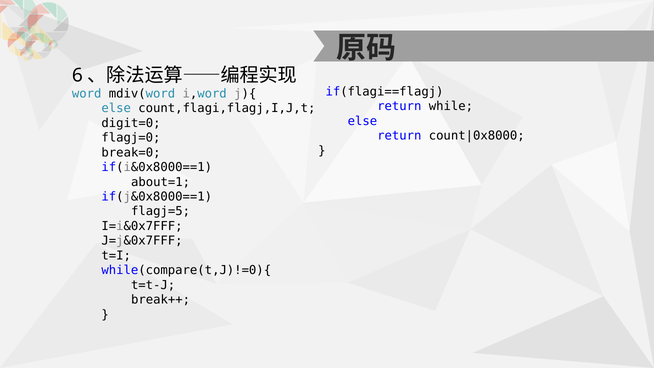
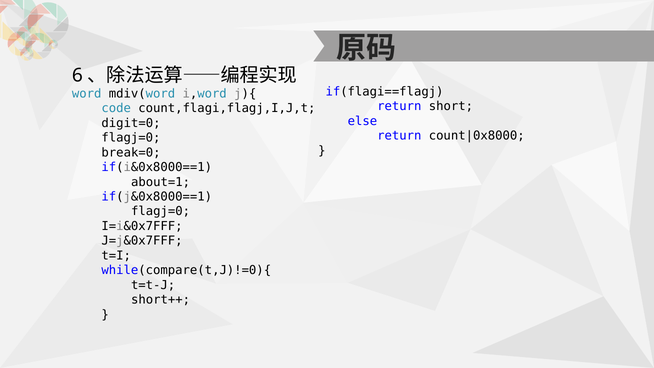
while: while -> short (451, 106)
else: else -> code (116, 108)
flagj=5: flagj=5 -> flagj=0 (161, 211)
break++: break++ -> short++ (161, 300)
